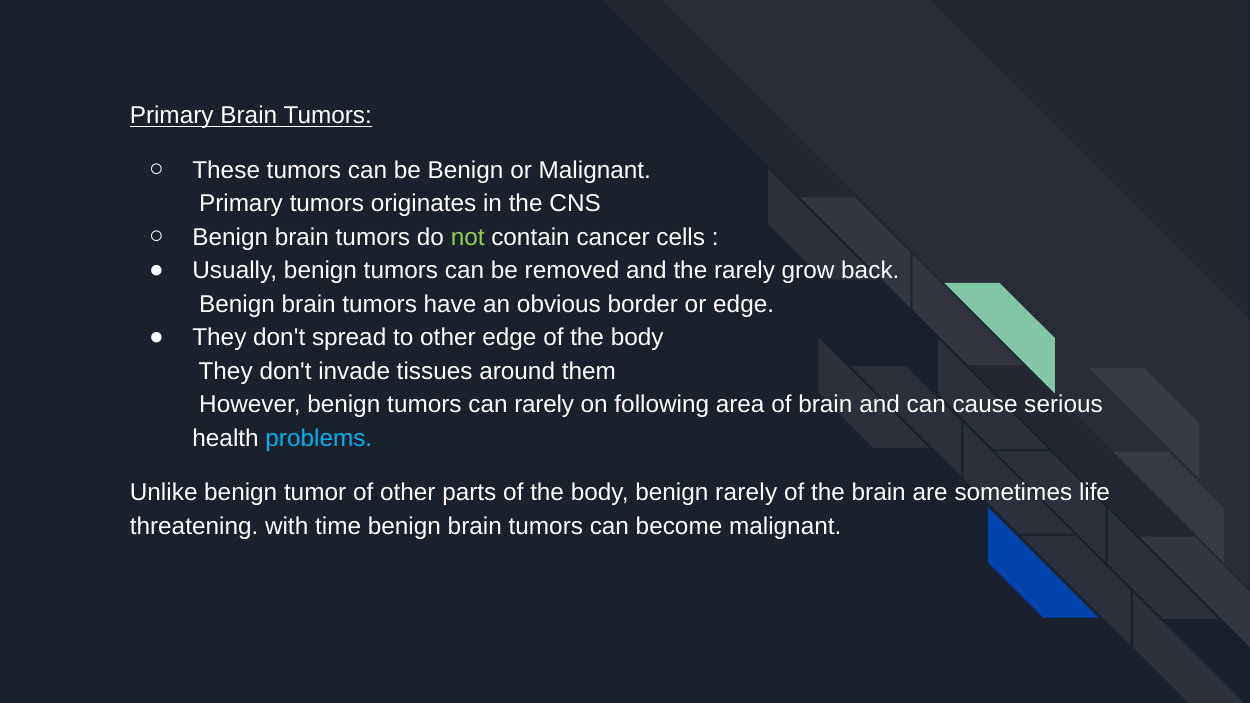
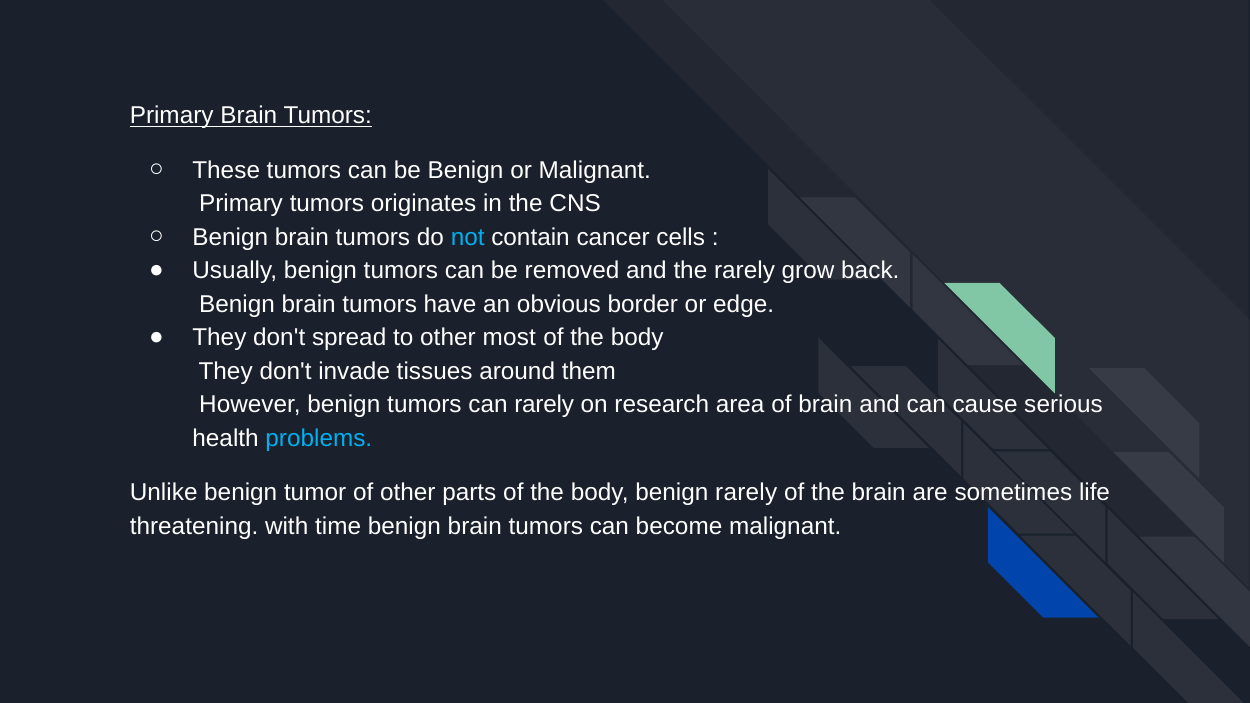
not colour: light green -> light blue (468, 237)
other edge: edge -> most (509, 338)
following: following -> research (662, 405)
